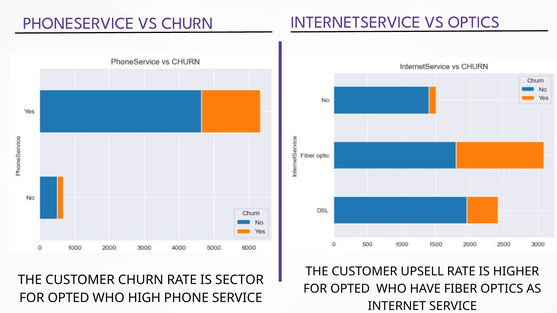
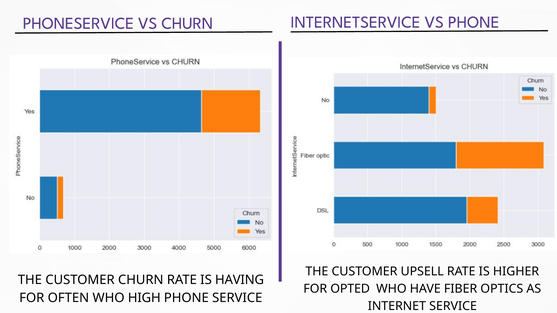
VS OPTICS: OPTICS -> PHONE (474, 22)
SECTOR: SECTOR -> HAVING (240, 280)
OPTED: OPTED -> OFTEN (68, 298)
